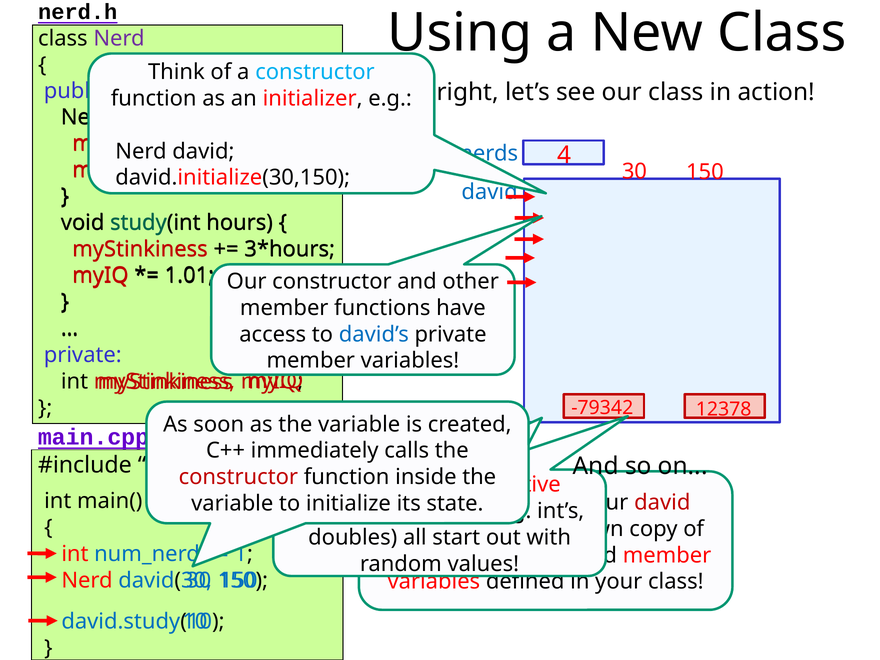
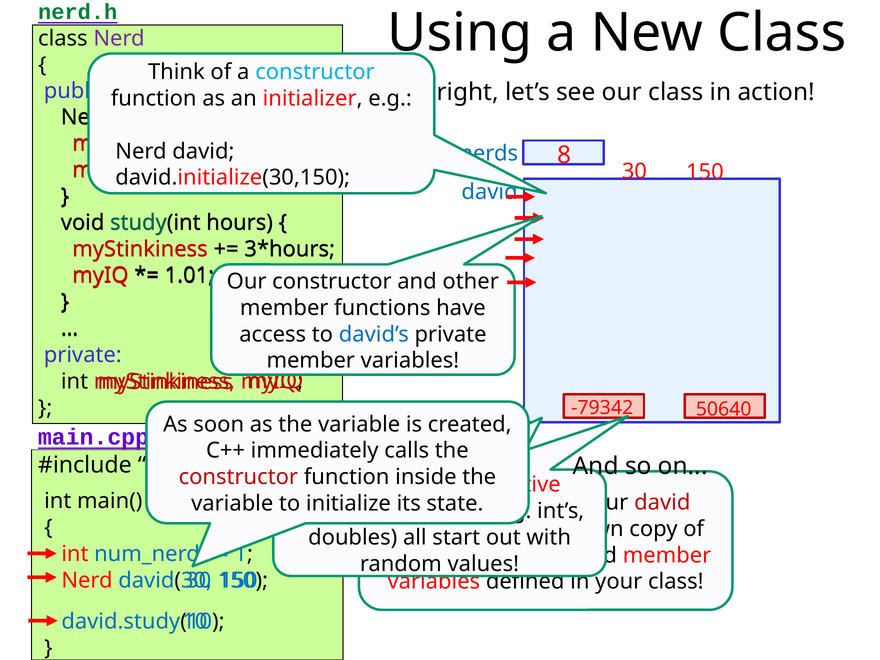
nerd.h colour: black -> green (78, 12)
4: 4 -> 8 (564, 155)
12378: 12378 -> 50640 (724, 410)
